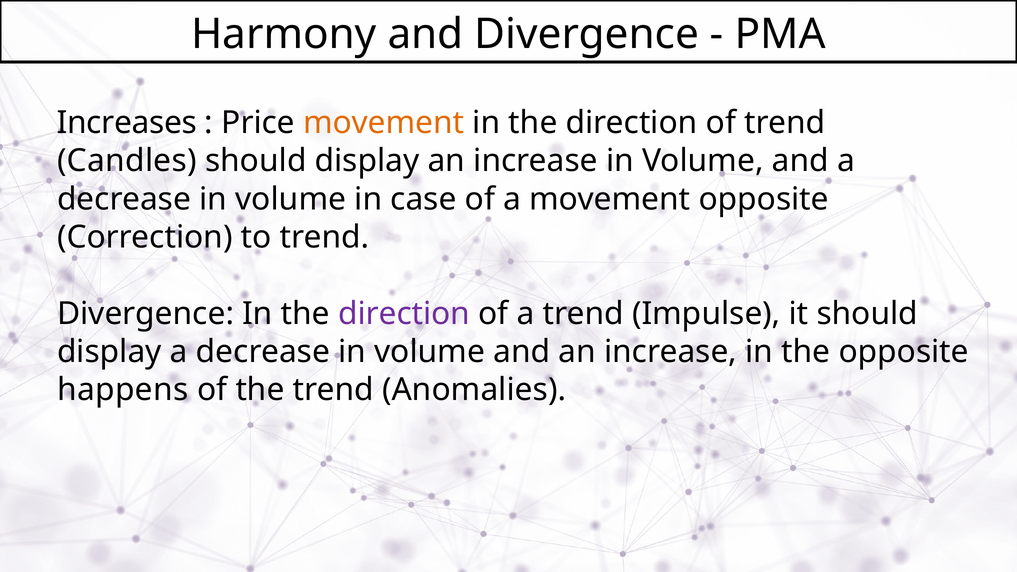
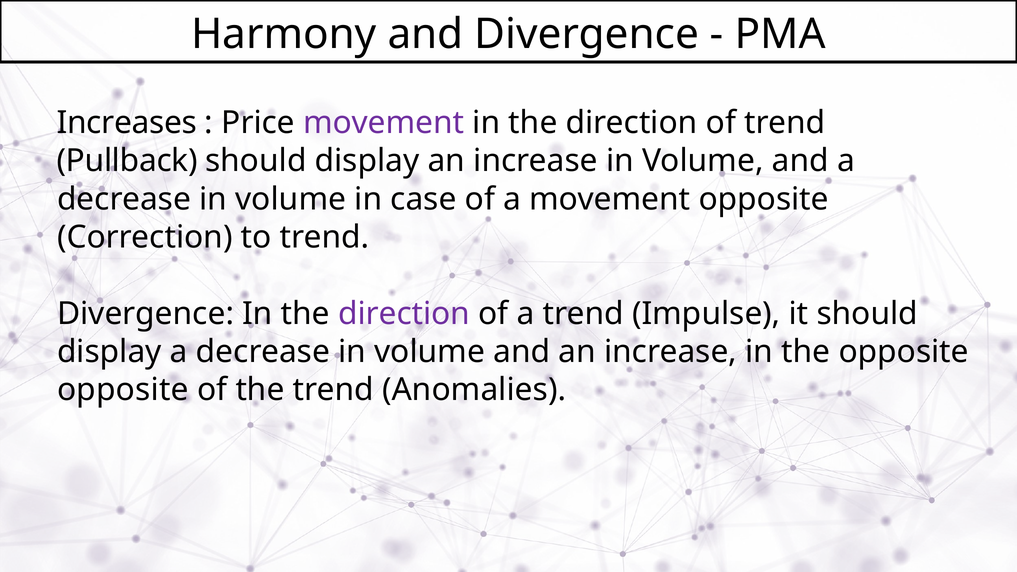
movement colour: orange -> purple (384, 123)
Candles: Candles -> Pullback (127, 161)
happens: happens -> opposite (123, 390)
